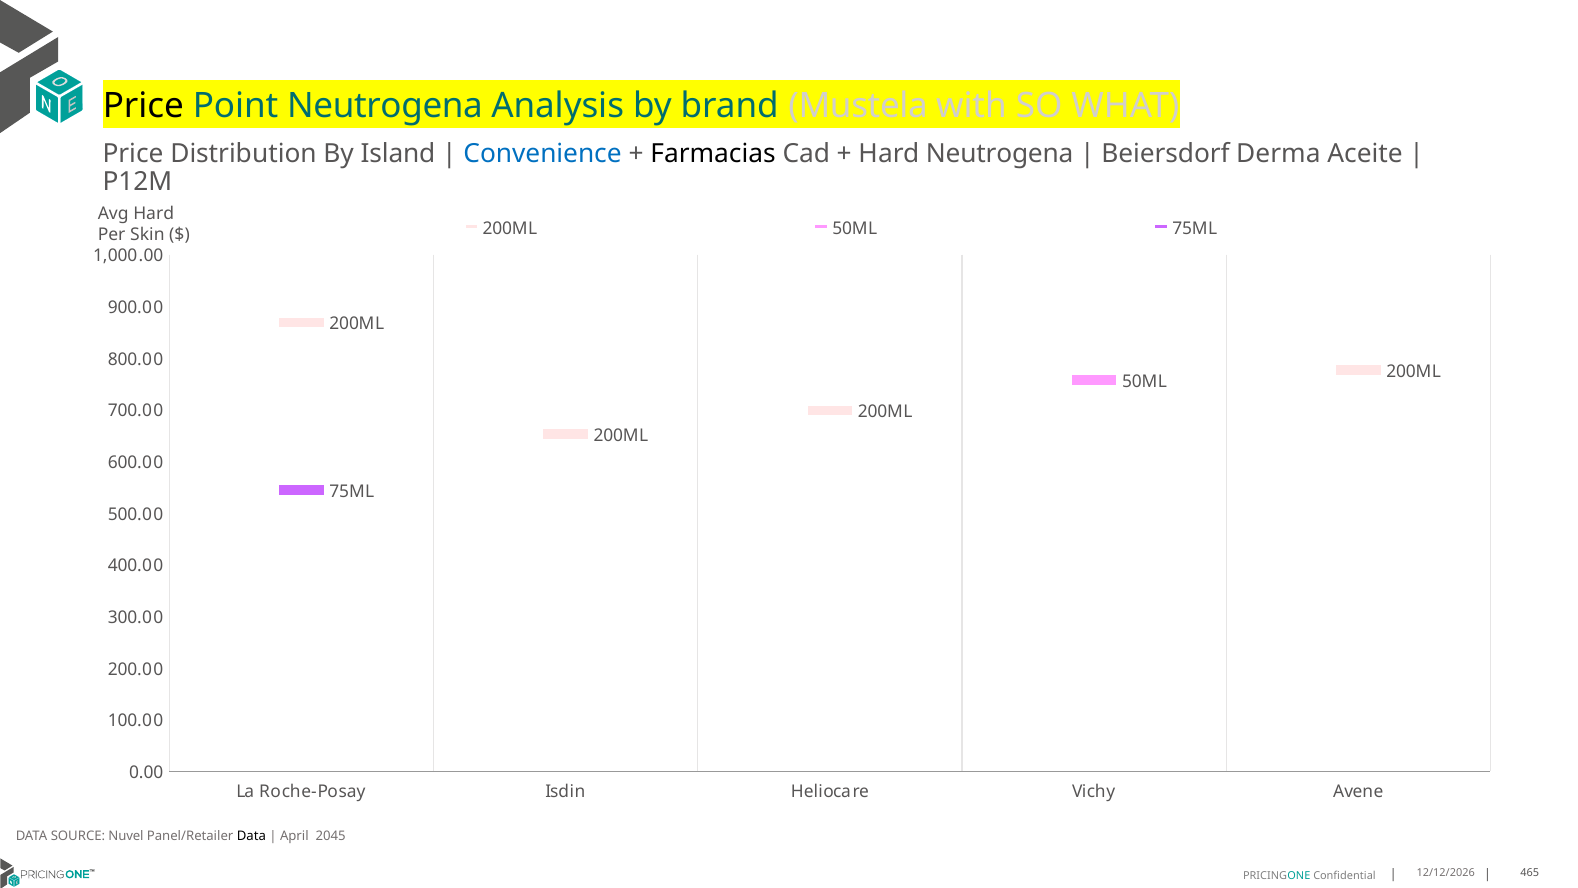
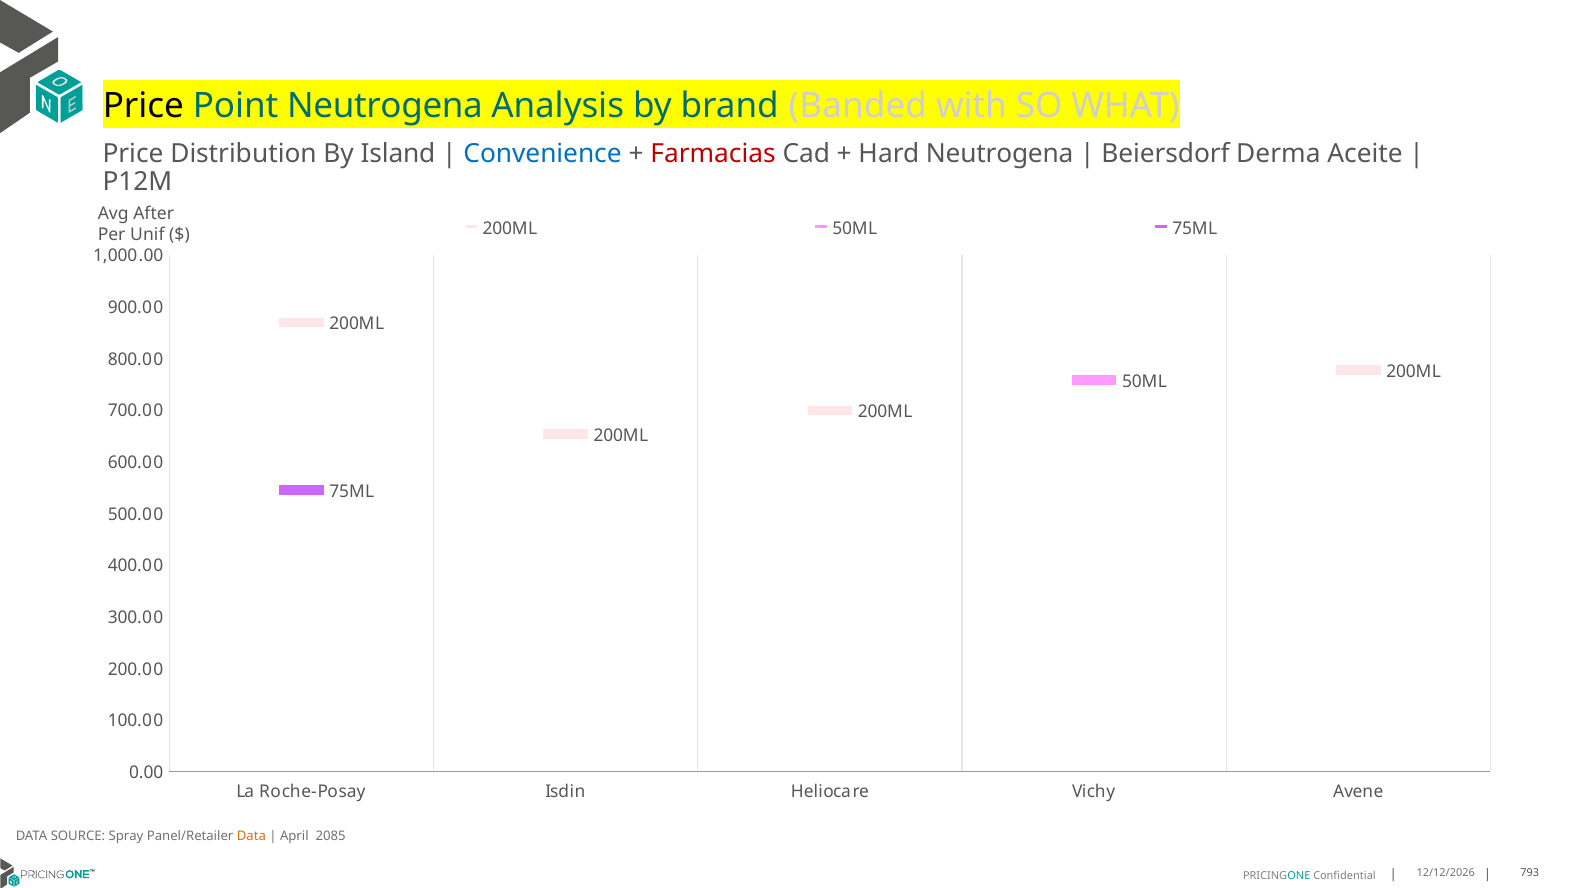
Mustela: Mustela -> Banded (858, 106)
Farmacias colour: black -> red (713, 154)
Avg Hard: Hard -> After (154, 213)
Skin: Skin -> Unif (147, 234)
Nuvel: Nuvel -> Spray (126, 836)
Data colour: black -> orange (251, 836)
2045: 2045 -> 2085 (331, 836)
465: 465 -> 793 (1530, 873)
